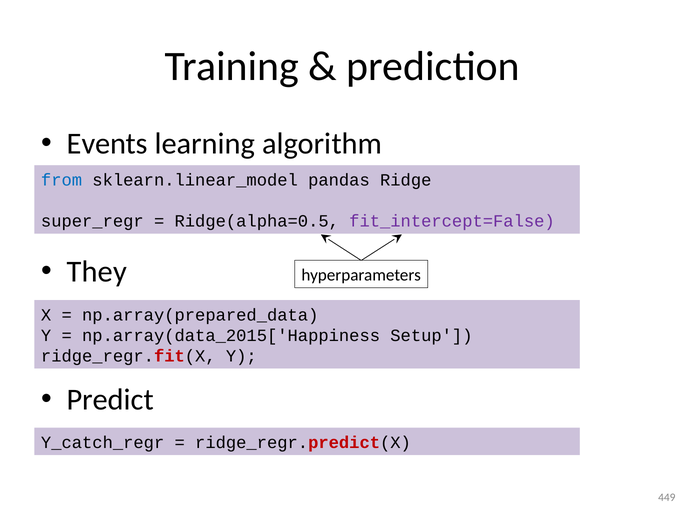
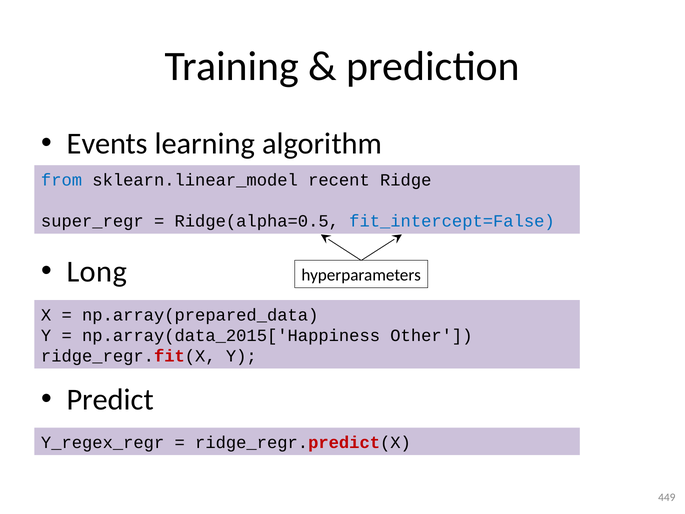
pandas: pandas -> recent (339, 180)
fit_intercept=False colour: purple -> blue (452, 221)
They: They -> Long (97, 272)
Setup: Setup -> Other (431, 335)
Y_catch_regr: Y_catch_regr -> Y_regex_regr (103, 442)
